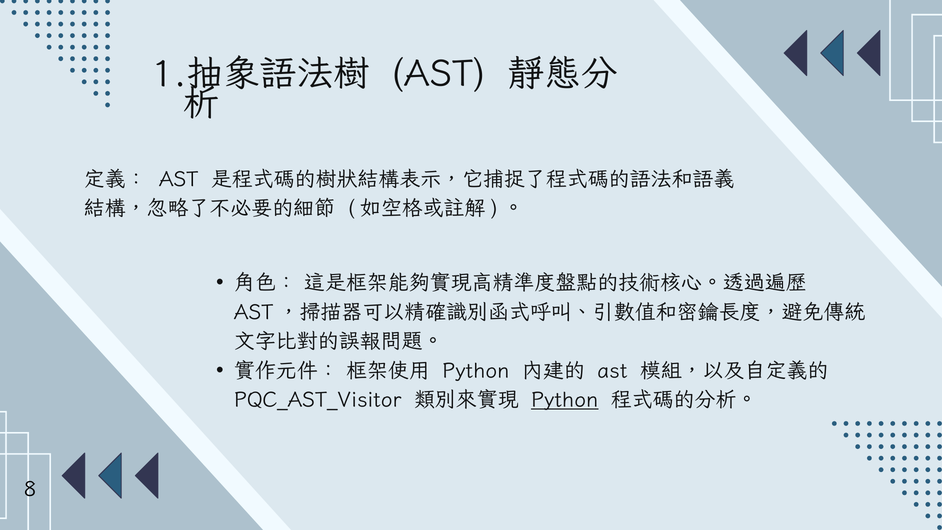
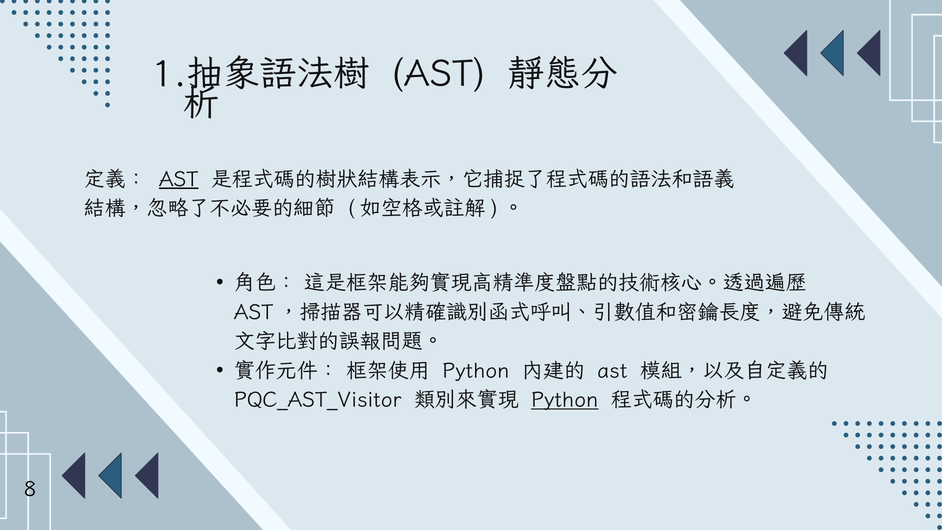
AST underline: none -> present (179, 179)
